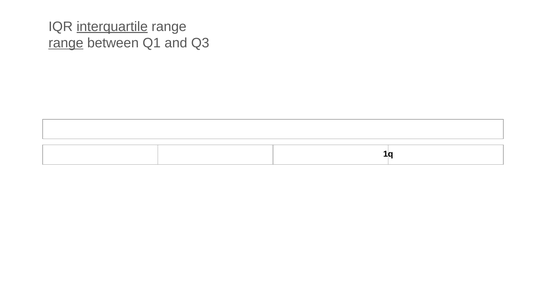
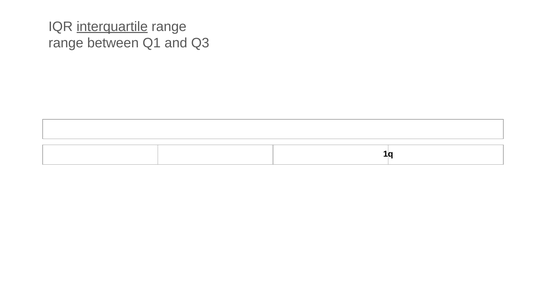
range underline: present -> none (66, 43)
